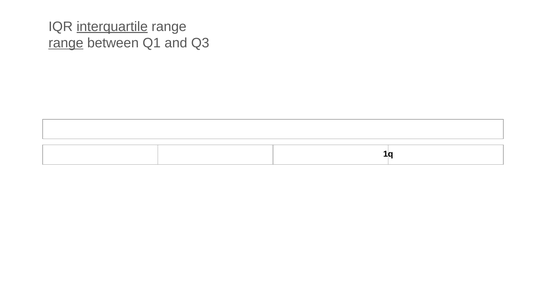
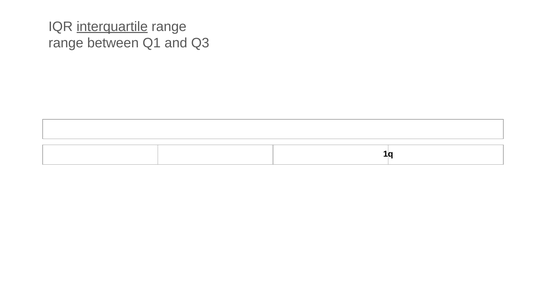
range underline: present -> none (66, 43)
